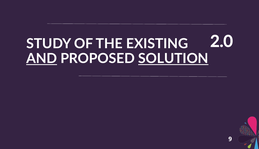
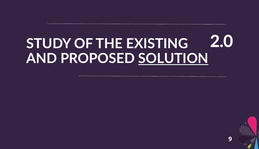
AND underline: present -> none (42, 59)
